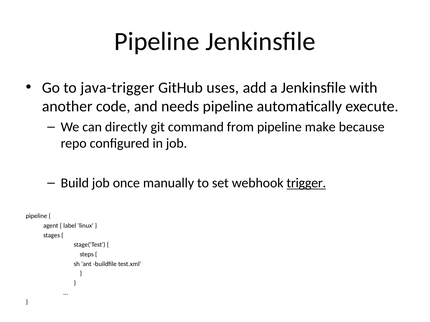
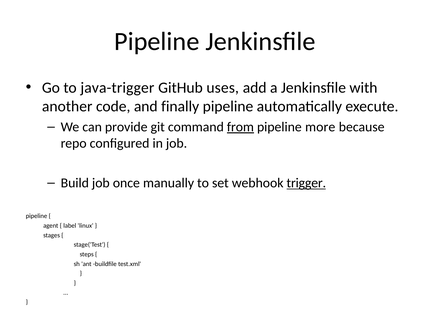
needs: needs -> finally (180, 106)
directly: directly -> provide (126, 127)
from underline: none -> present (240, 127)
make: make -> more (320, 127)
